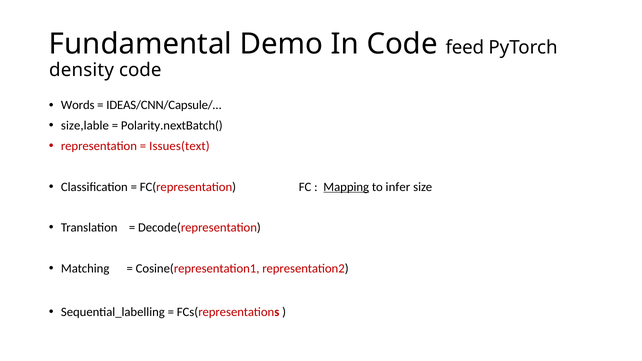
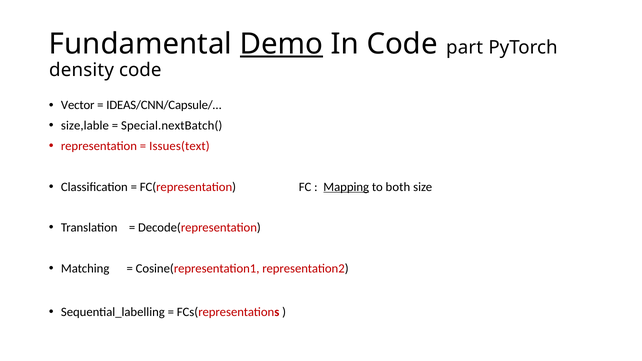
Demo underline: none -> present (281, 44)
feed: feed -> part (465, 47)
Words: Words -> Vector (78, 105)
Polarity.nextBatch(: Polarity.nextBatch( -> Special.nextBatch( (172, 126)
infer: infer -> both (398, 187)
